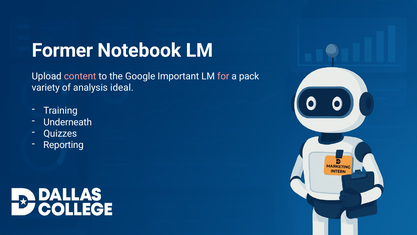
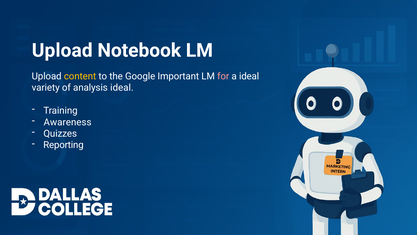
Former: Former -> Upload (62, 50)
content colour: pink -> yellow (80, 76)
a pack: pack -> ideal (249, 76)
Underneath: Underneath -> Awareness (68, 122)
